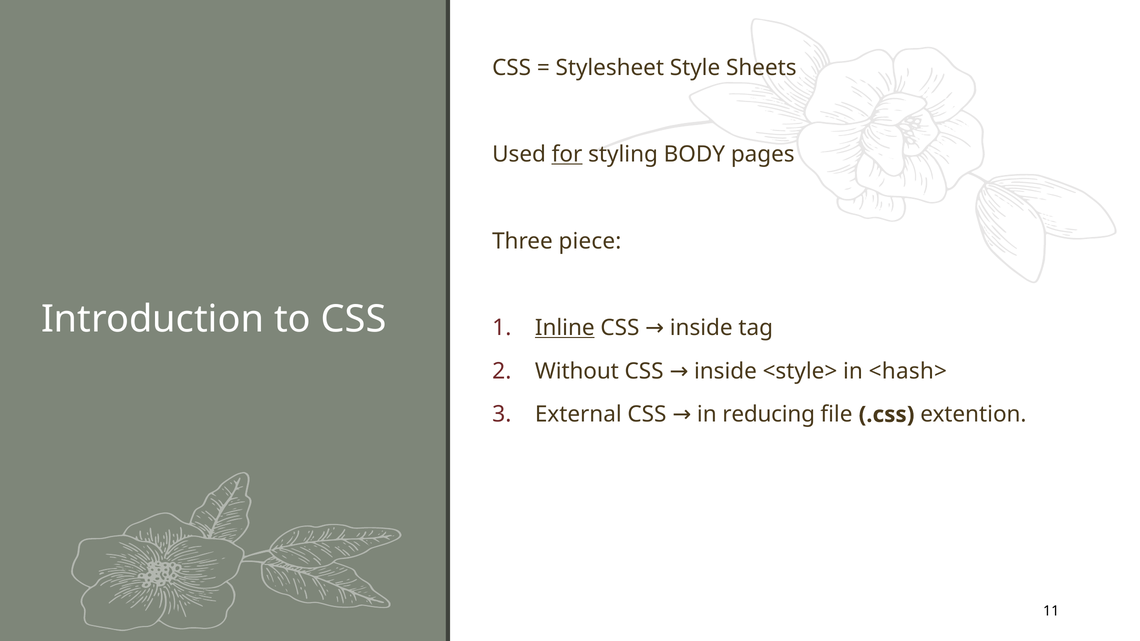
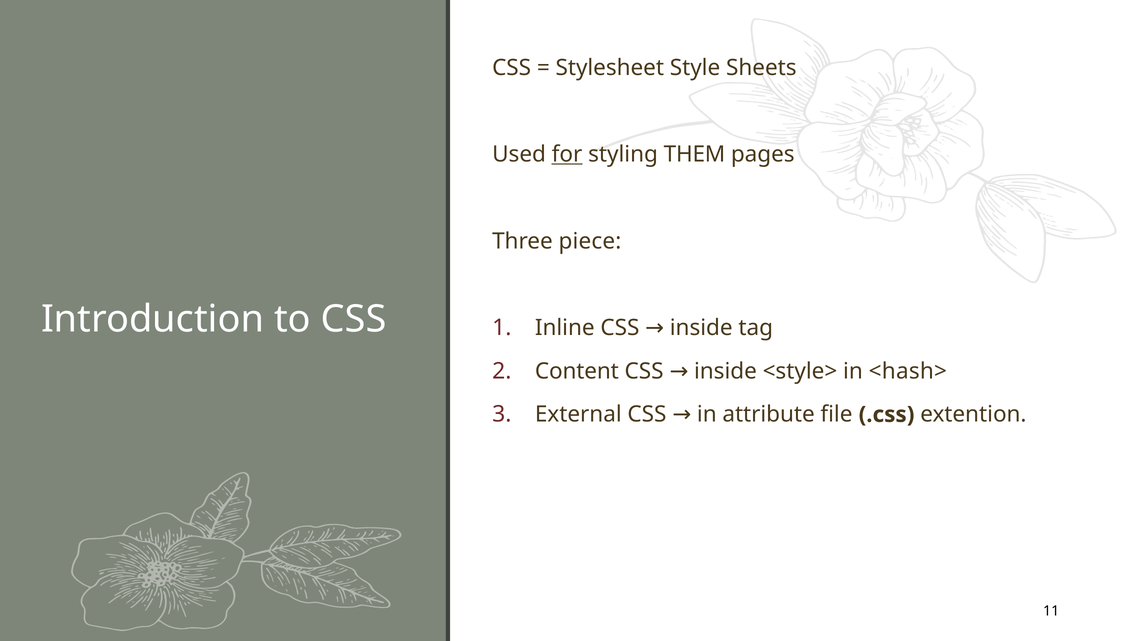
BODY: BODY -> THEM (694, 154)
Inline underline: present -> none (565, 328)
Without: Without -> Content (577, 371)
reducing: reducing -> attribute (769, 415)
